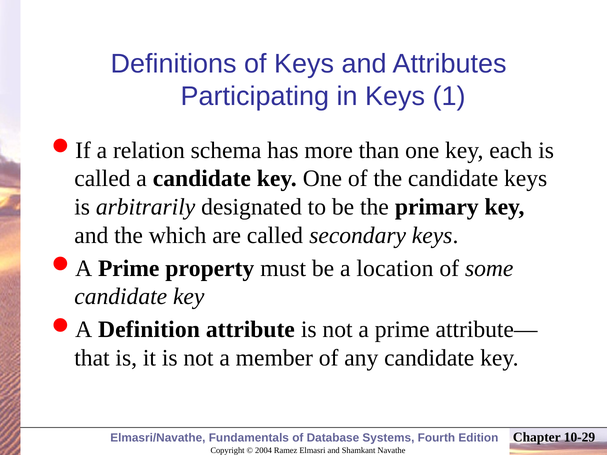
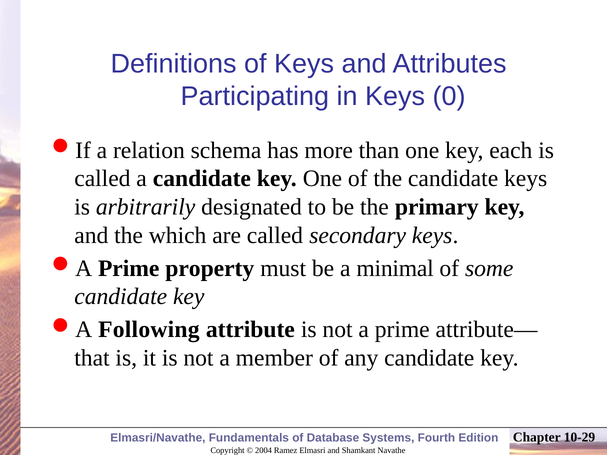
1: 1 -> 0 (449, 96)
location: location -> minimal (395, 268)
Definition: Definition -> Following (149, 330)
